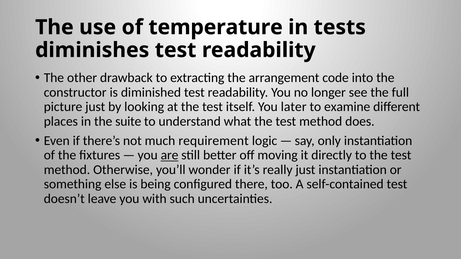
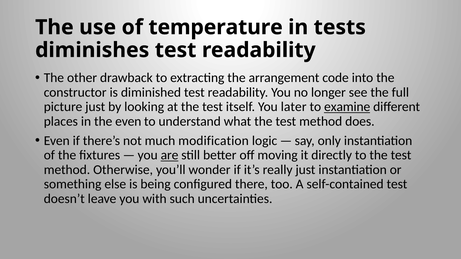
examine underline: none -> present (347, 107)
the suite: suite -> even (128, 122)
requirement: requirement -> modification (214, 141)
